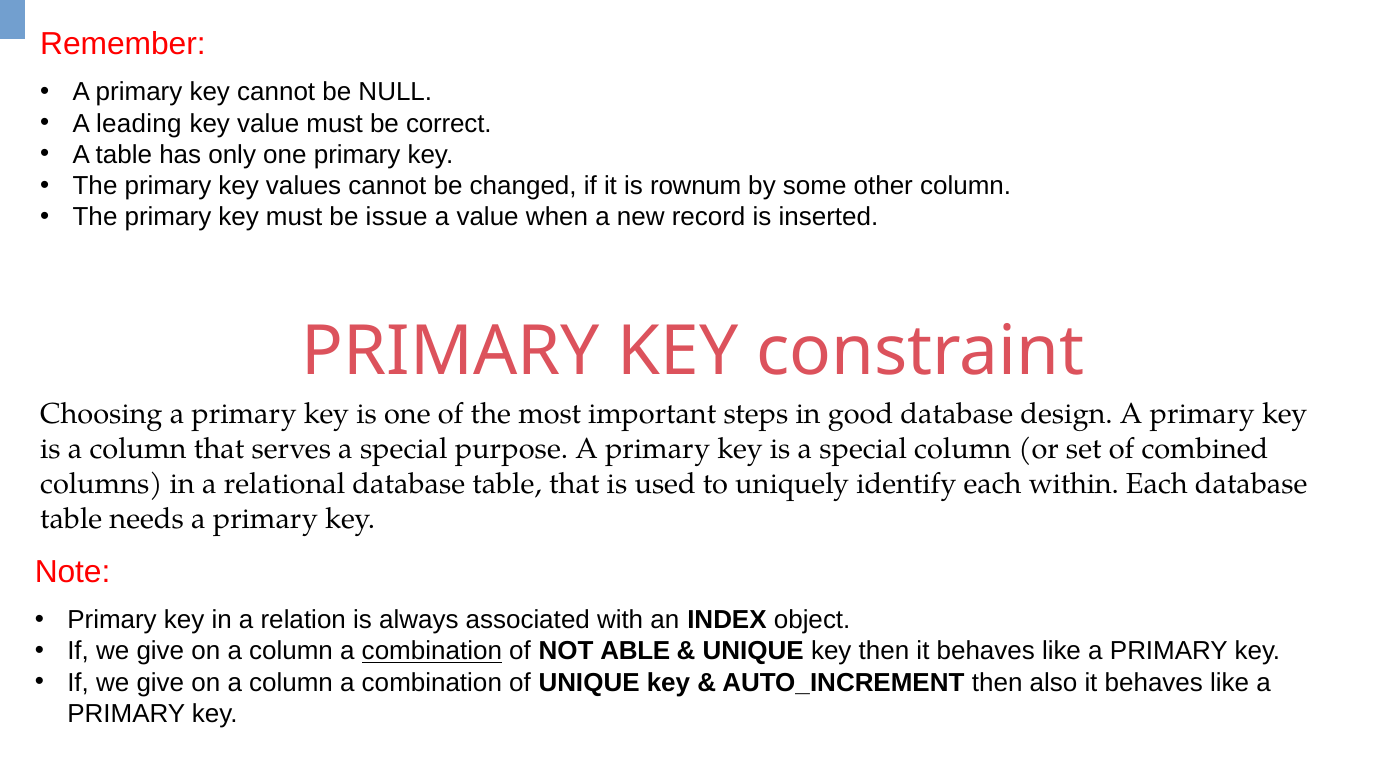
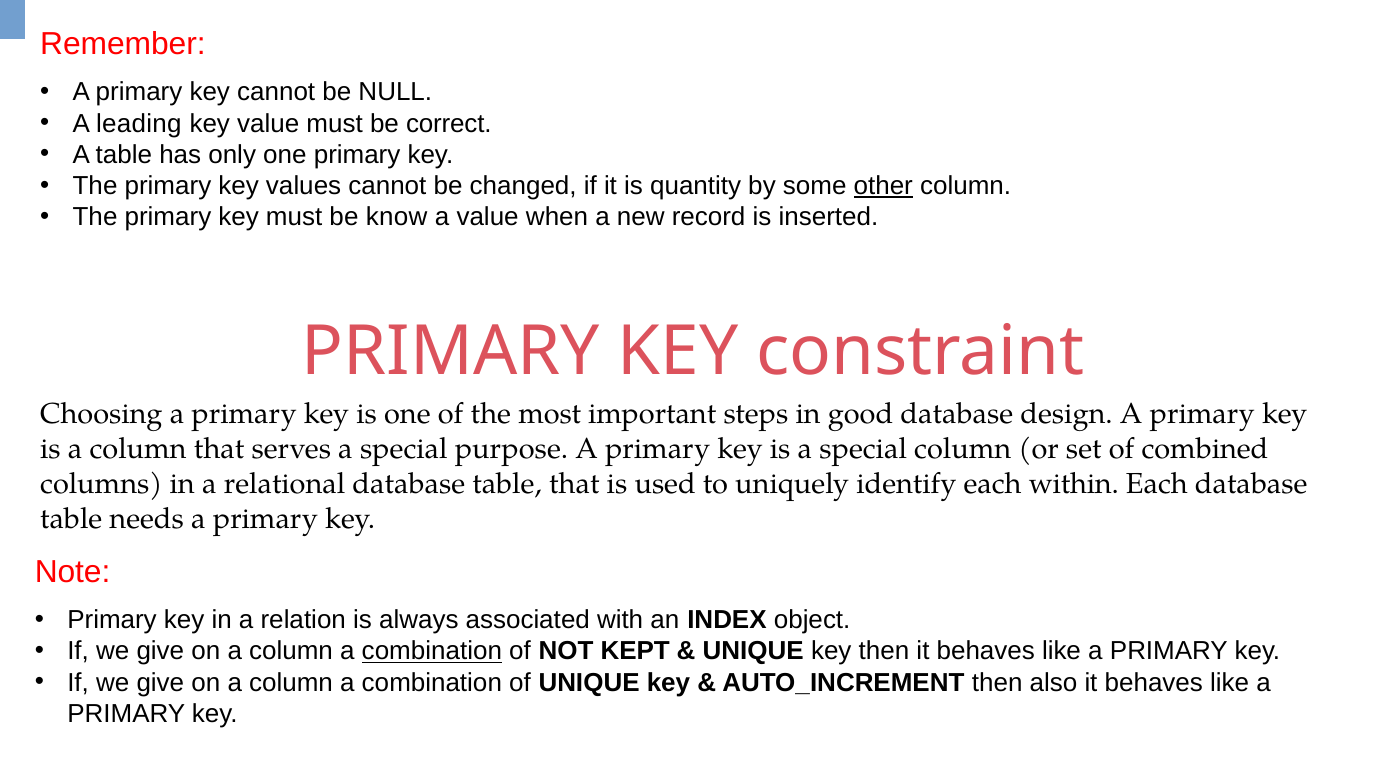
rownum: rownum -> quantity (696, 186)
other underline: none -> present (883, 186)
issue: issue -> know (397, 217)
ABLE: ABLE -> KEPT (635, 651)
